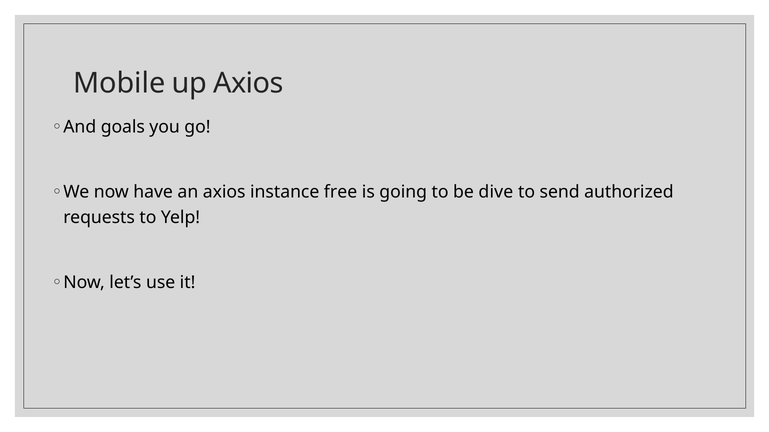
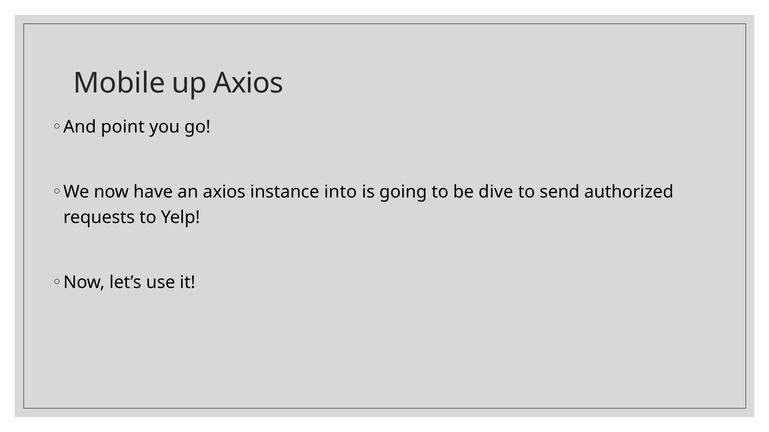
goals: goals -> point (123, 127)
free: free -> into (340, 192)
